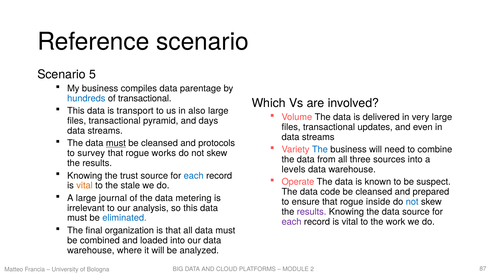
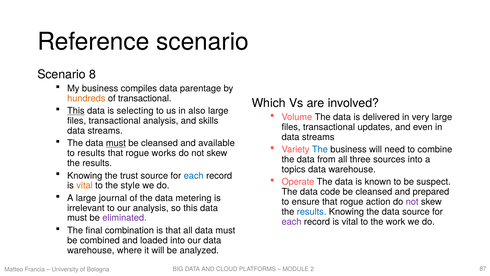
5: 5 -> 8 (92, 74)
hundreds colour: blue -> orange (86, 98)
This underline: none -> present (76, 111)
transport: transport -> selecting (135, 111)
transactional pyramid: pyramid -> analysis (161, 121)
days: days -> skills (208, 121)
protocols: protocols -> available (217, 143)
to survey: survey -> results (91, 153)
levels: levels -> topics (294, 169)
stale: stale -> style (130, 185)
inside: inside -> action (378, 201)
not colour: blue -> purple (412, 201)
results colour: purple -> blue (312, 211)
eliminated colour: blue -> purple (124, 218)
organization: organization -> combination (129, 230)
